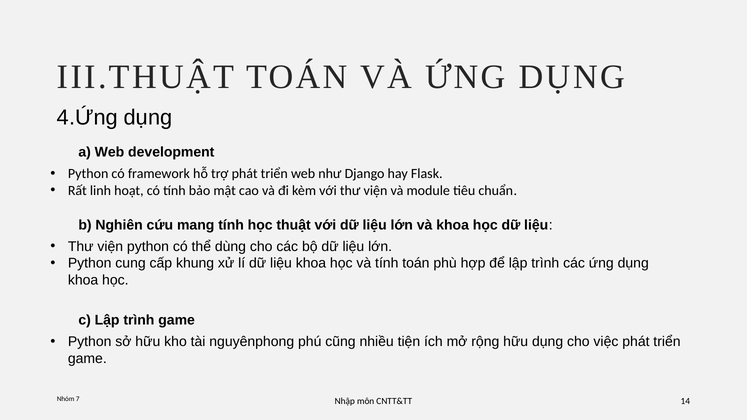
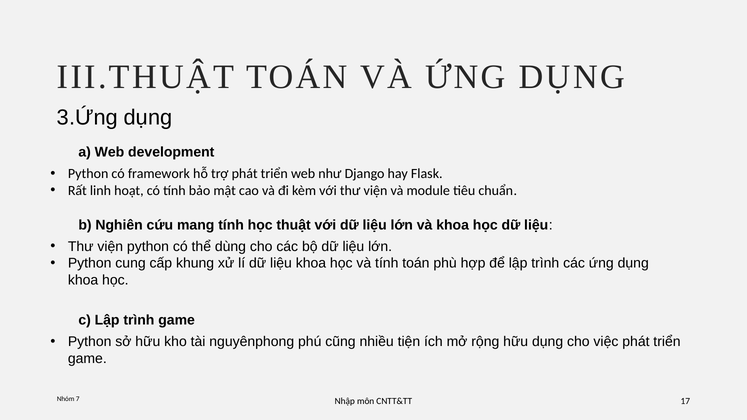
4.Ứng: 4.Ứng -> 3.Ứng (87, 117)
14: 14 -> 17 (685, 401)
